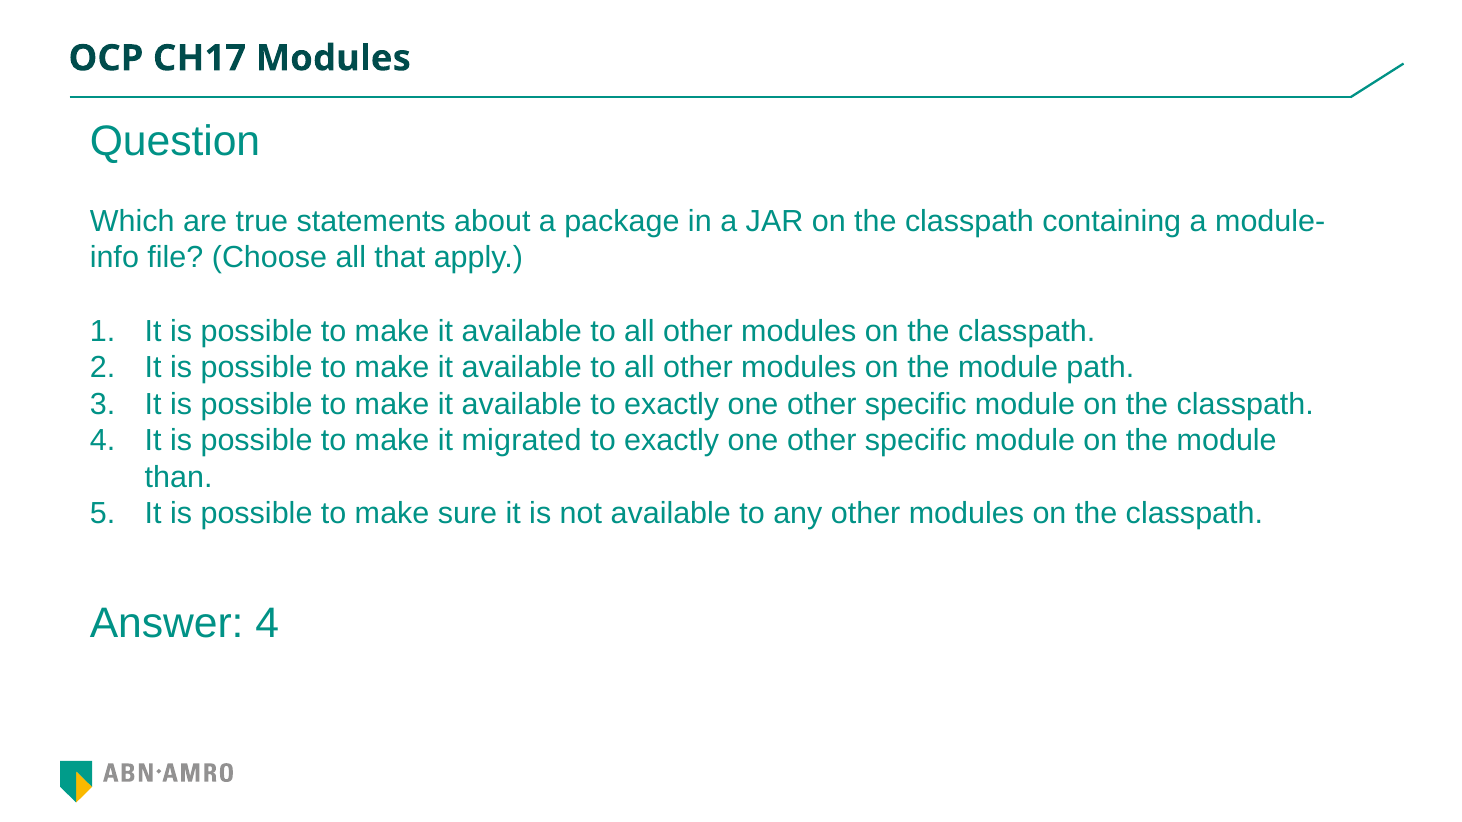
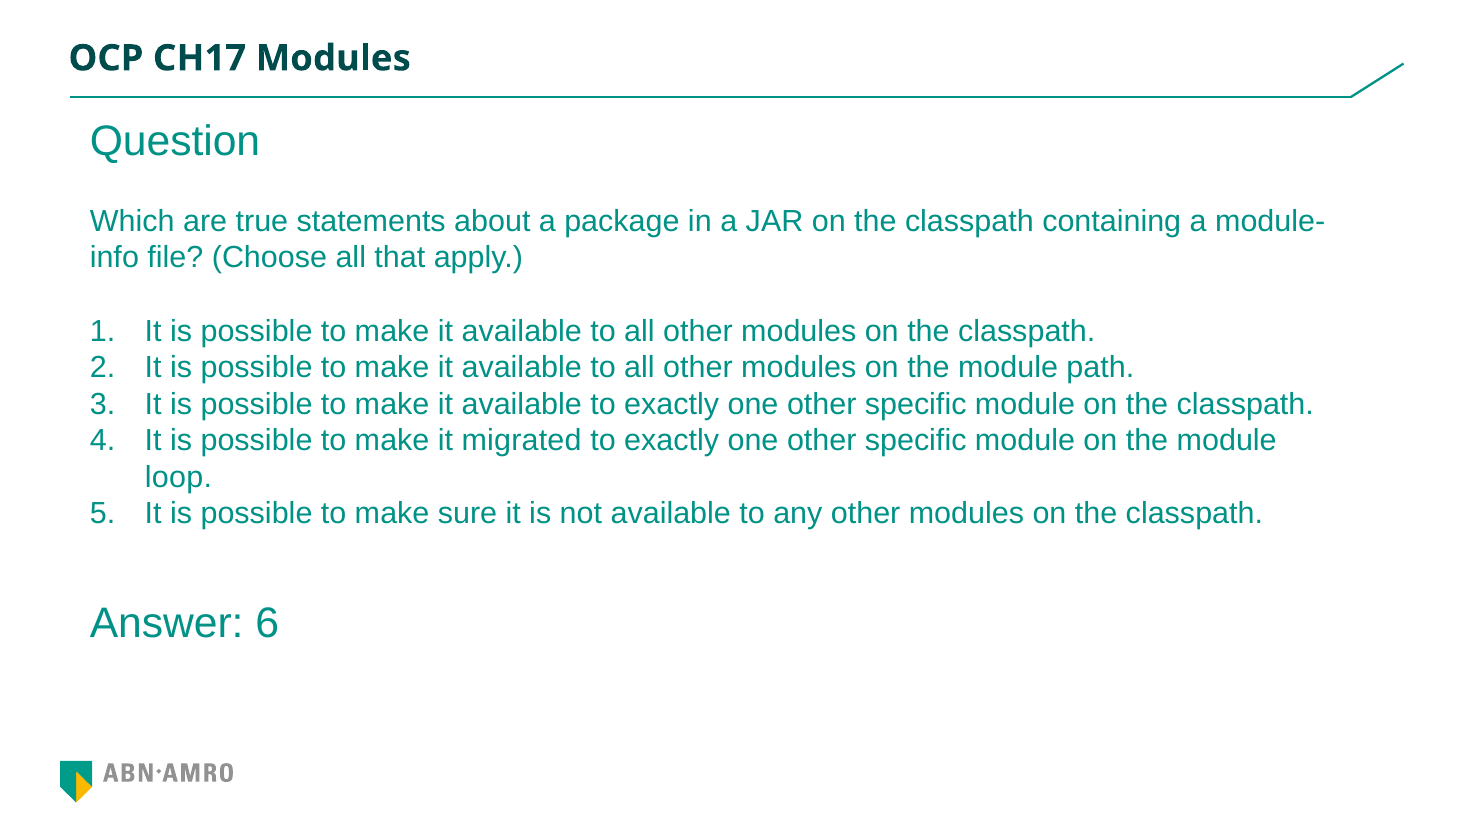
than: than -> loop (178, 477)
Answer 4: 4 -> 6 (267, 624)
